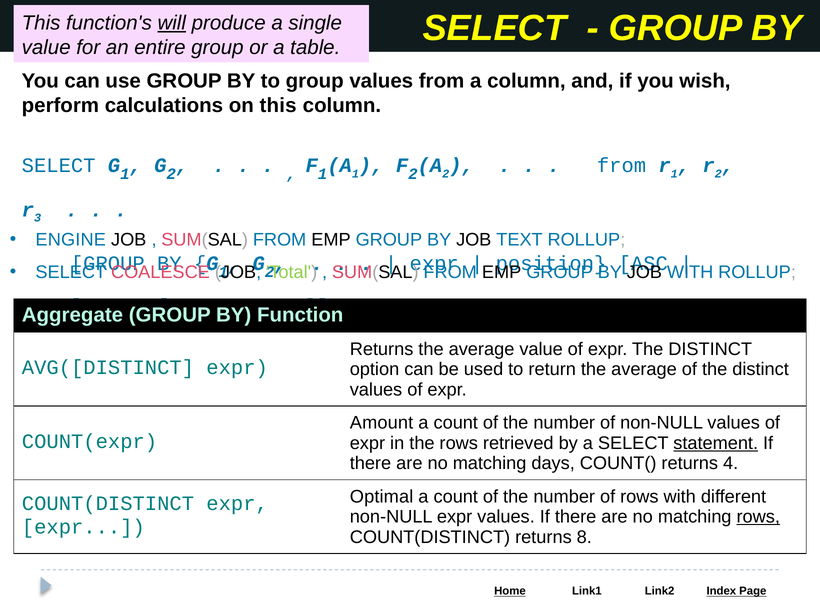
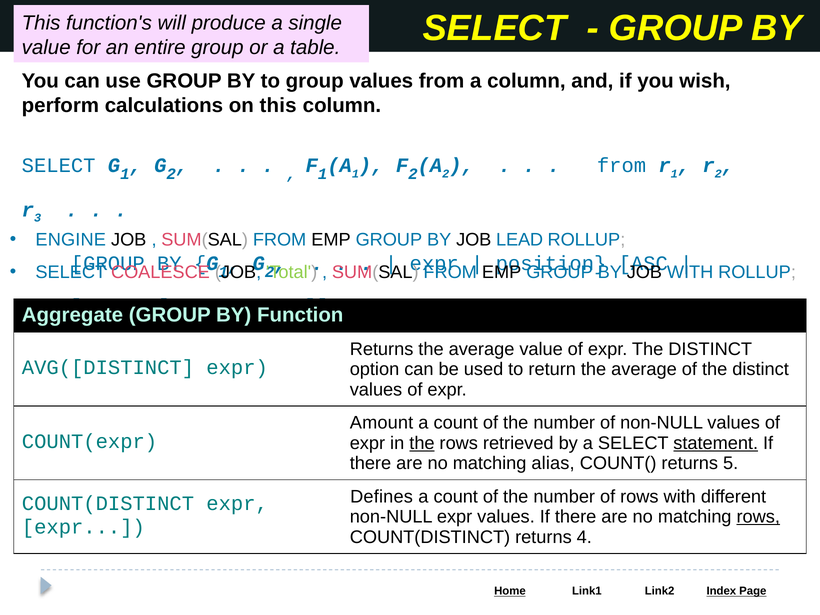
will underline: present -> none (172, 23)
TEXT: TEXT -> LEAD (520, 240)
the underline: none -> present (422, 443)
days: days -> alias (553, 463)
4: 4 -> 5 (731, 463)
Optimal: Optimal -> Defines (382, 497)
8: 8 -> 4 (584, 537)
